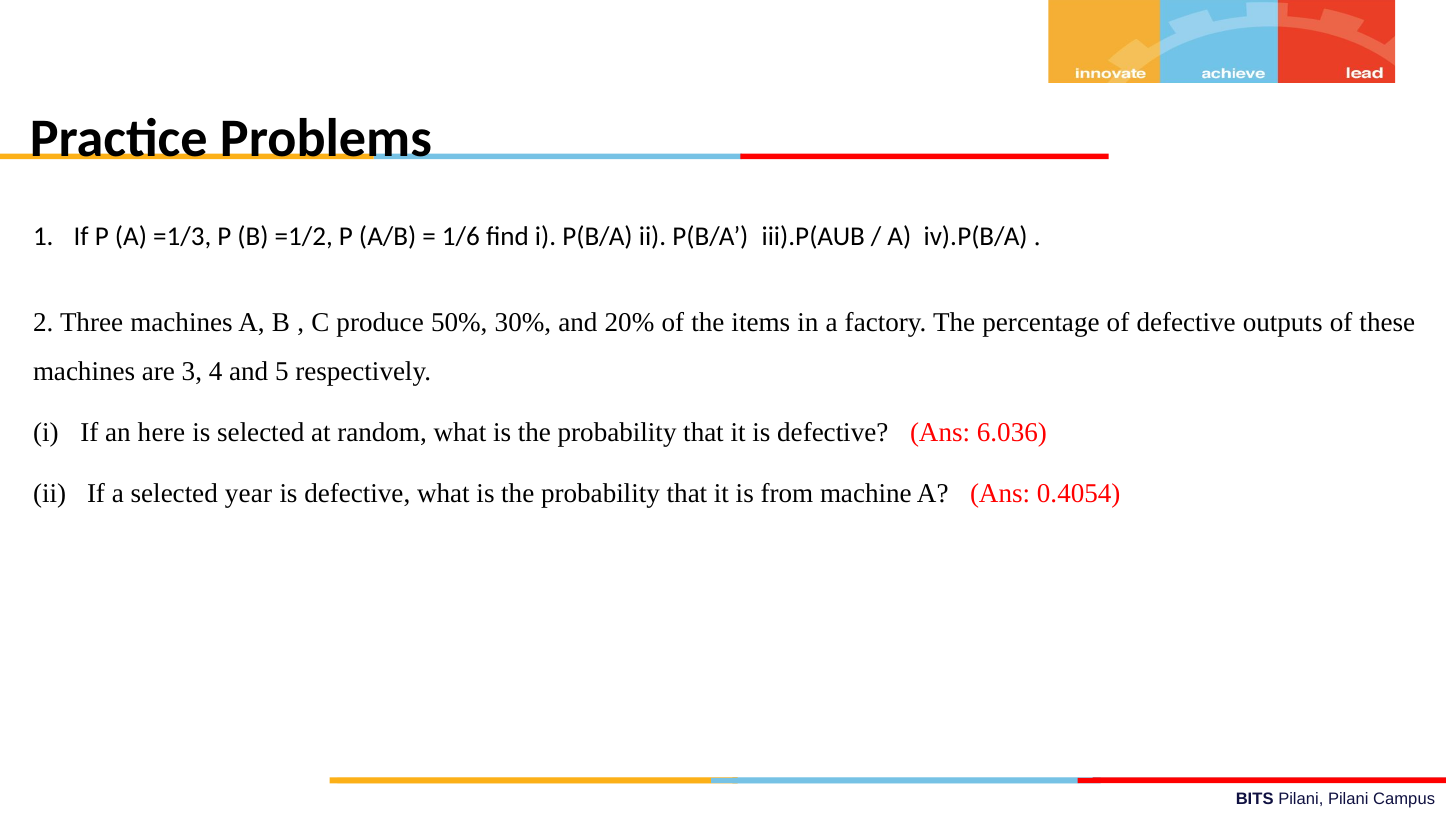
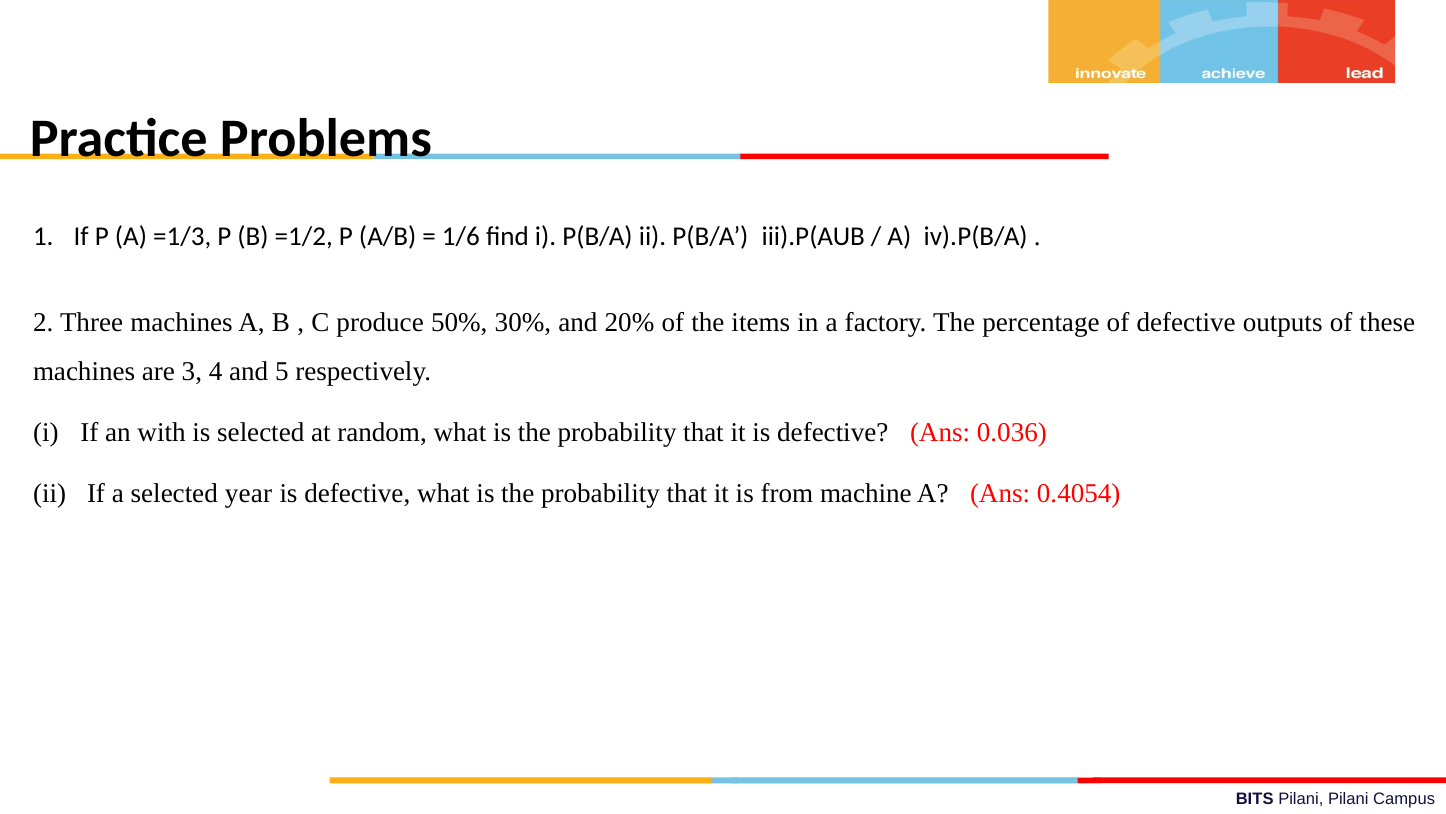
here: here -> with (162, 432)
6.036: 6.036 -> 0.036 (1012, 432)
